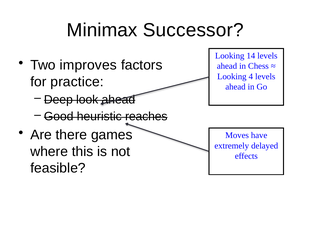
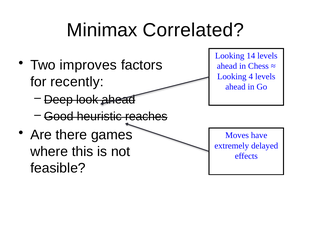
Successor: Successor -> Correlated (193, 30)
practice: practice -> recently (77, 82)
